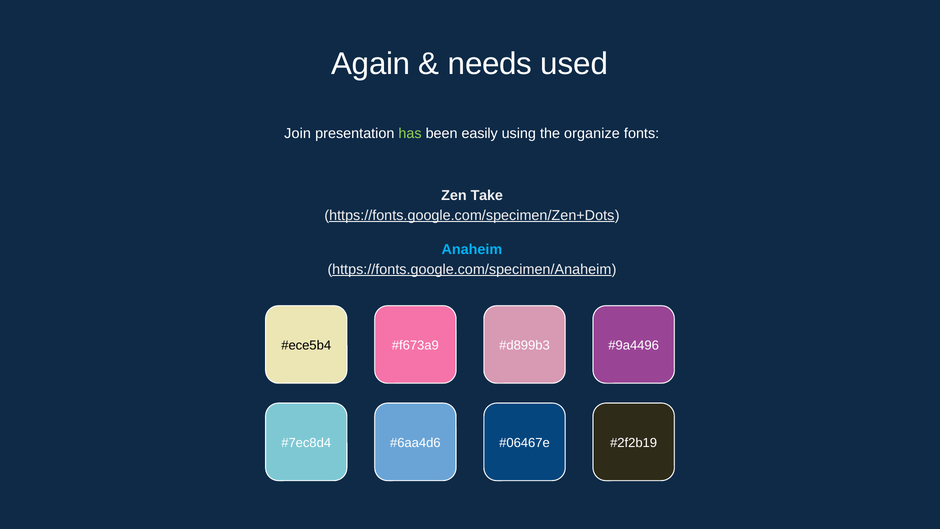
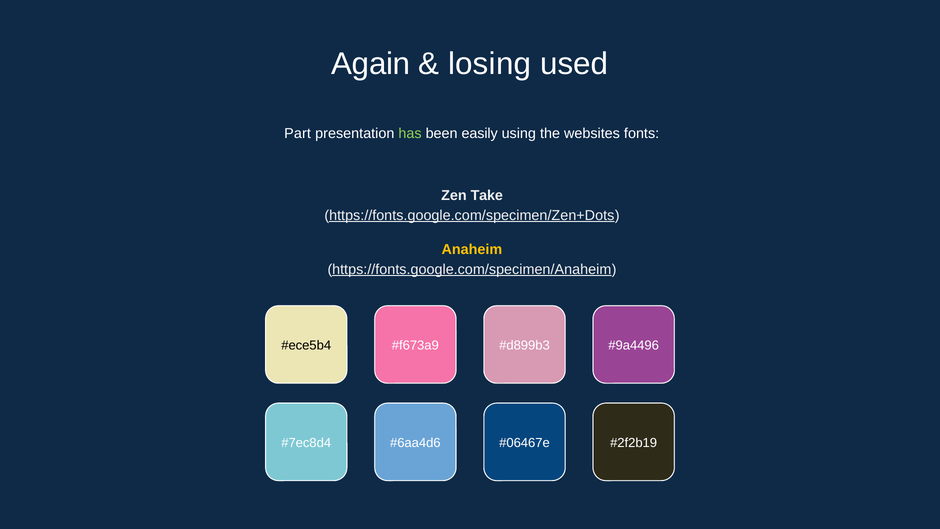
needs: needs -> losing (490, 64)
Join: Join -> Part (298, 133)
organize: organize -> websites (592, 133)
Anaheim colour: light blue -> yellow (472, 249)
